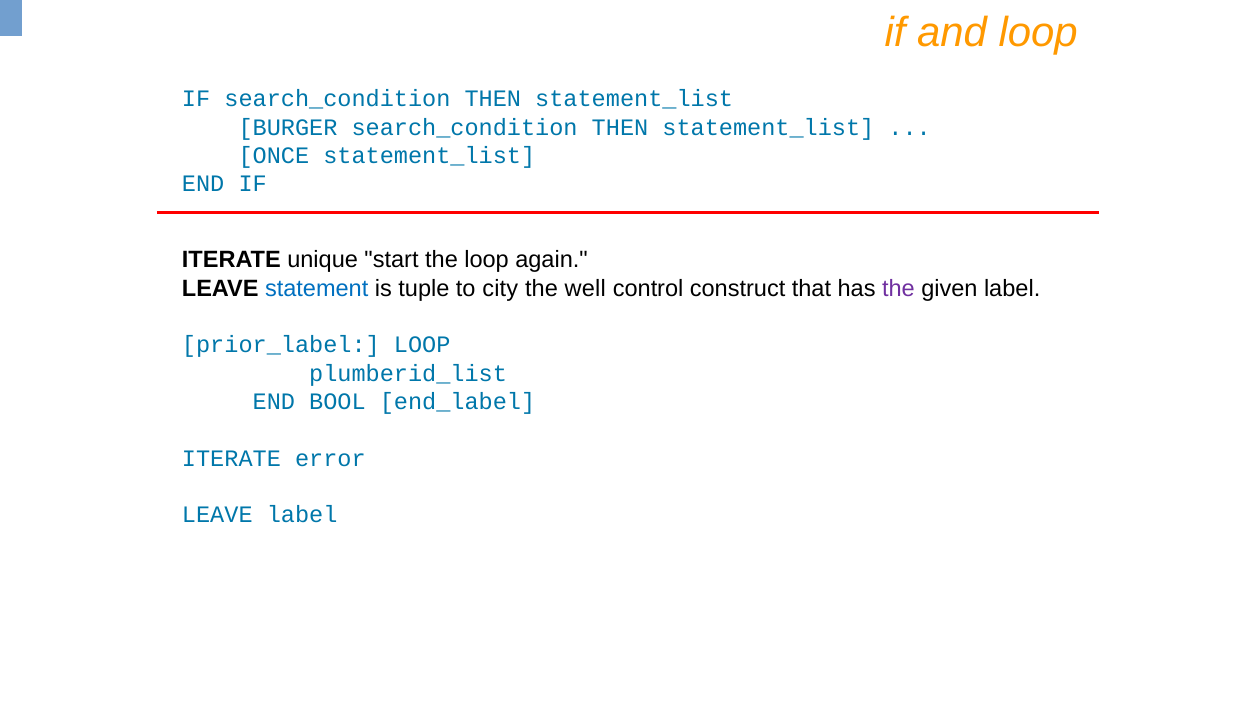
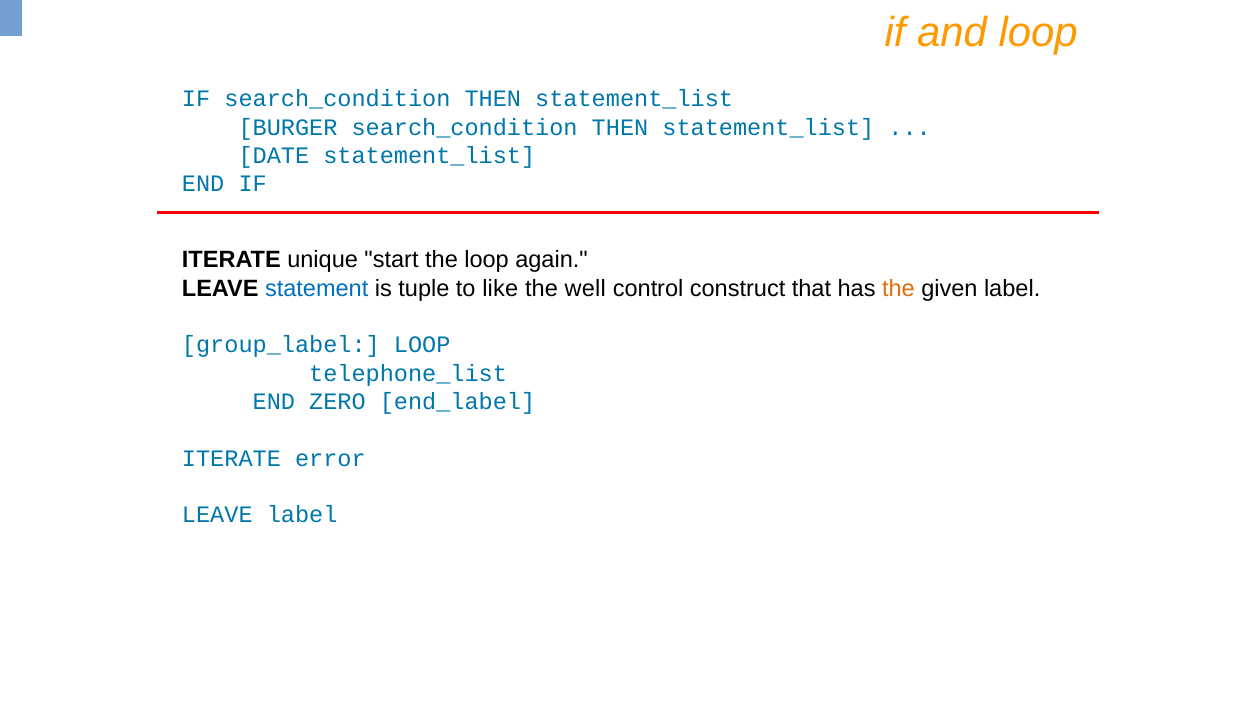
ONCE: ONCE -> DATE (274, 155)
city: city -> like (500, 288)
the colour: purple -> orange (898, 288)
prior_label: prior_label -> group_label (281, 345)
plumberid_list: plumberid_list -> telephone_list (408, 373)
BOOL: BOOL -> ZERO (337, 401)
